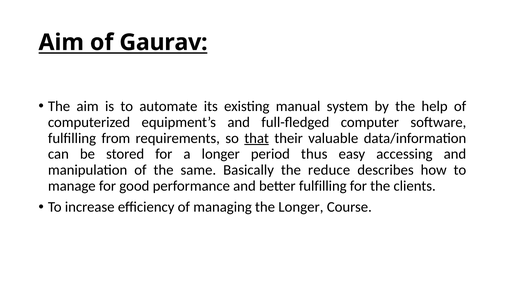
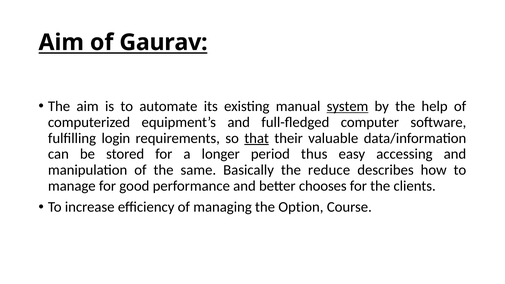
system underline: none -> present (348, 106)
from: from -> login (116, 138)
better fulfilling: fulfilling -> chooses (323, 186)
the Longer: Longer -> Option (301, 207)
